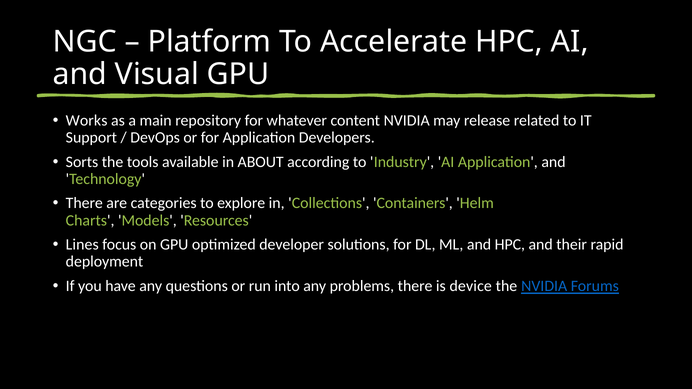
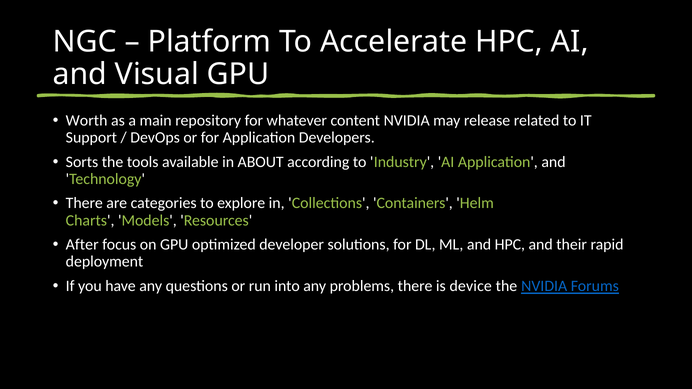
Works: Works -> Worth (87, 121)
Lines: Lines -> After (82, 245)
